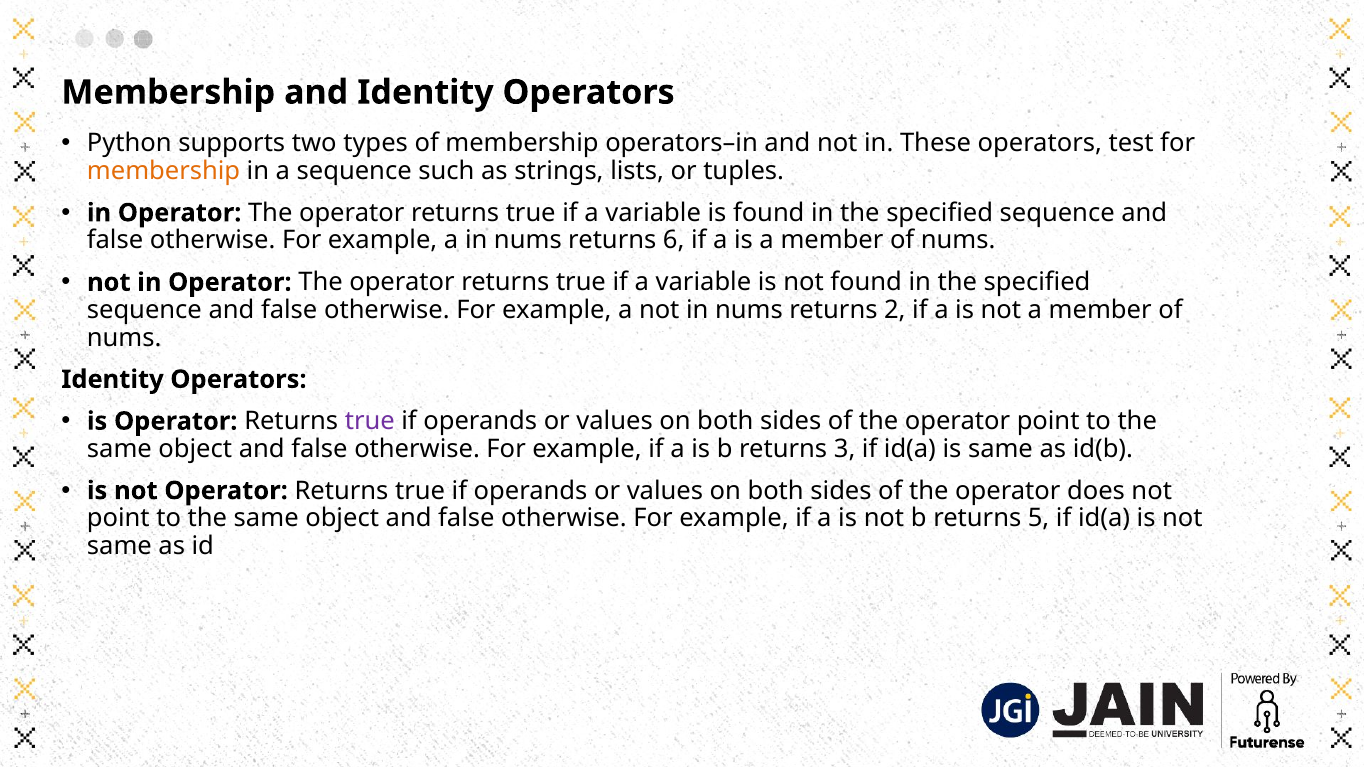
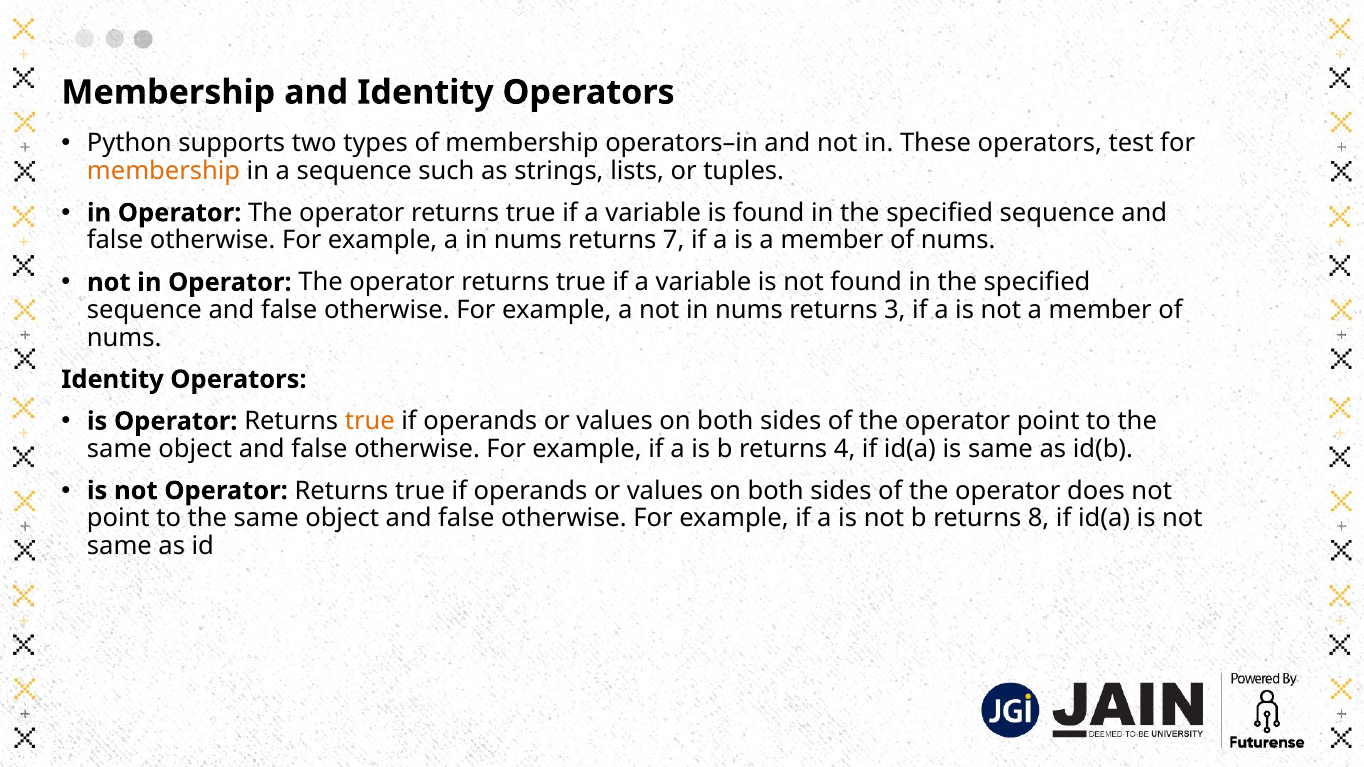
6: 6 -> 7 (674, 241)
2: 2 -> 3 (895, 310)
true colour: purple -> orange (370, 421)
3: 3 -> 4 (845, 449)
5: 5 -> 8 (1039, 518)
